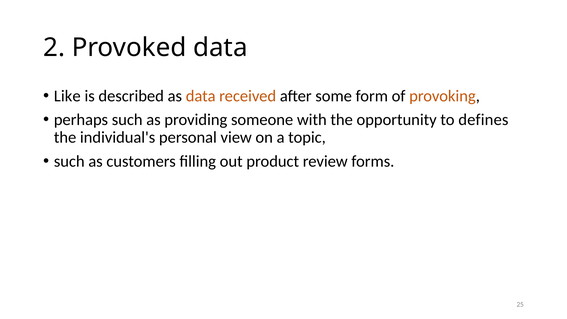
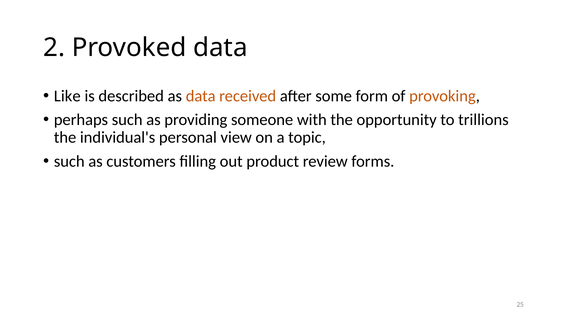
defines: defines -> trillions (483, 120)
